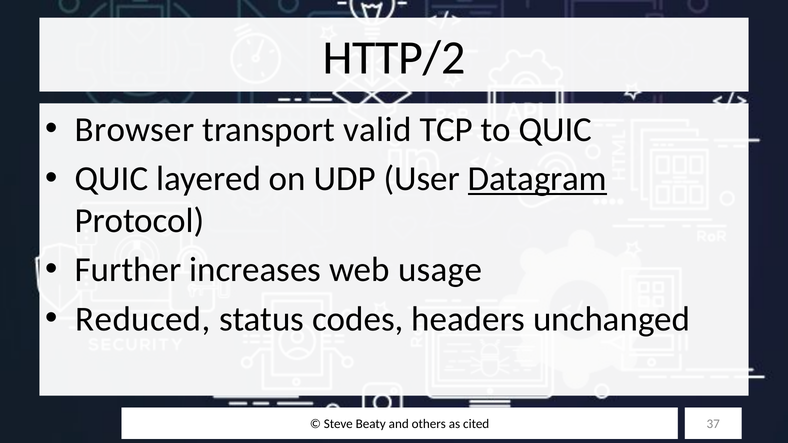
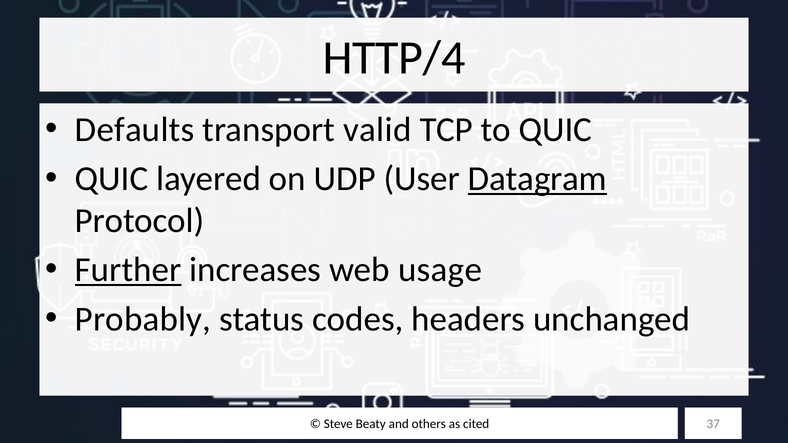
HTTP/2: HTTP/2 -> HTTP/4 (394, 58)
Browser: Browser -> Defaults (135, 130)
Further underline: none -> present (128, 270)
Reduced: Reduced -> Probably (143, 319)
